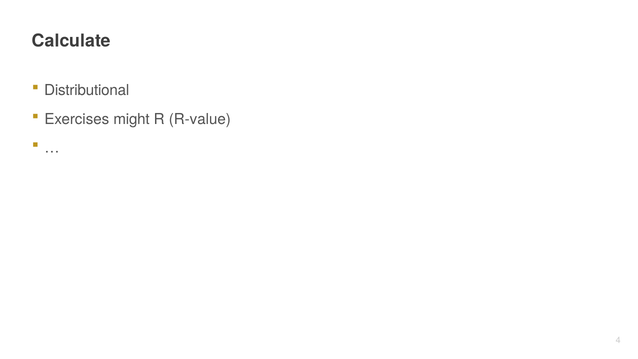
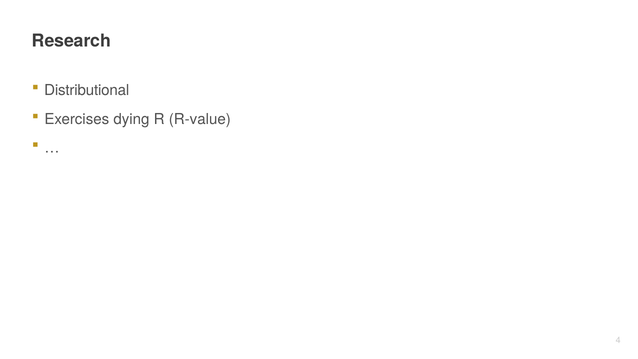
Calculate: Calculate -> Research (71, 41)
might: might -> dying (131, 119)
